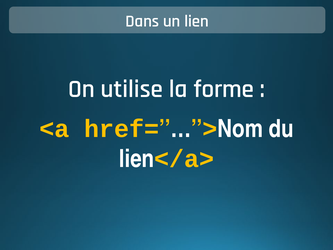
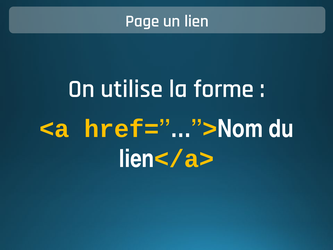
Dans: Dans -> Page (142, 21)
